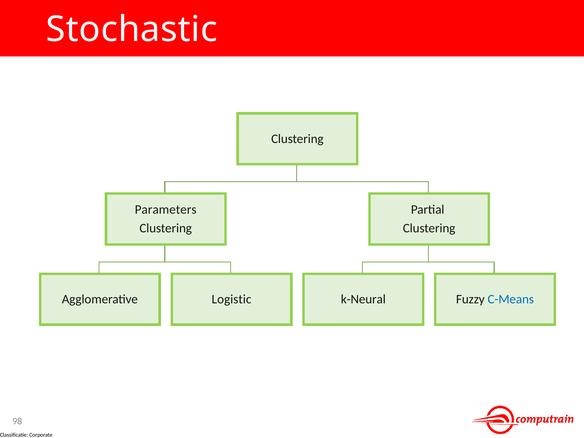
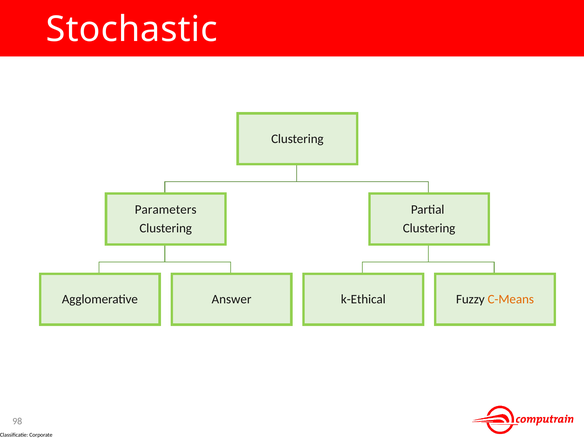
Logistic: Logistic -> Answer (232, 299)
k-Neural: k-Neural -> k-Ethical (363, 299)
C-Means colour: blue -> orange (511, 299)
